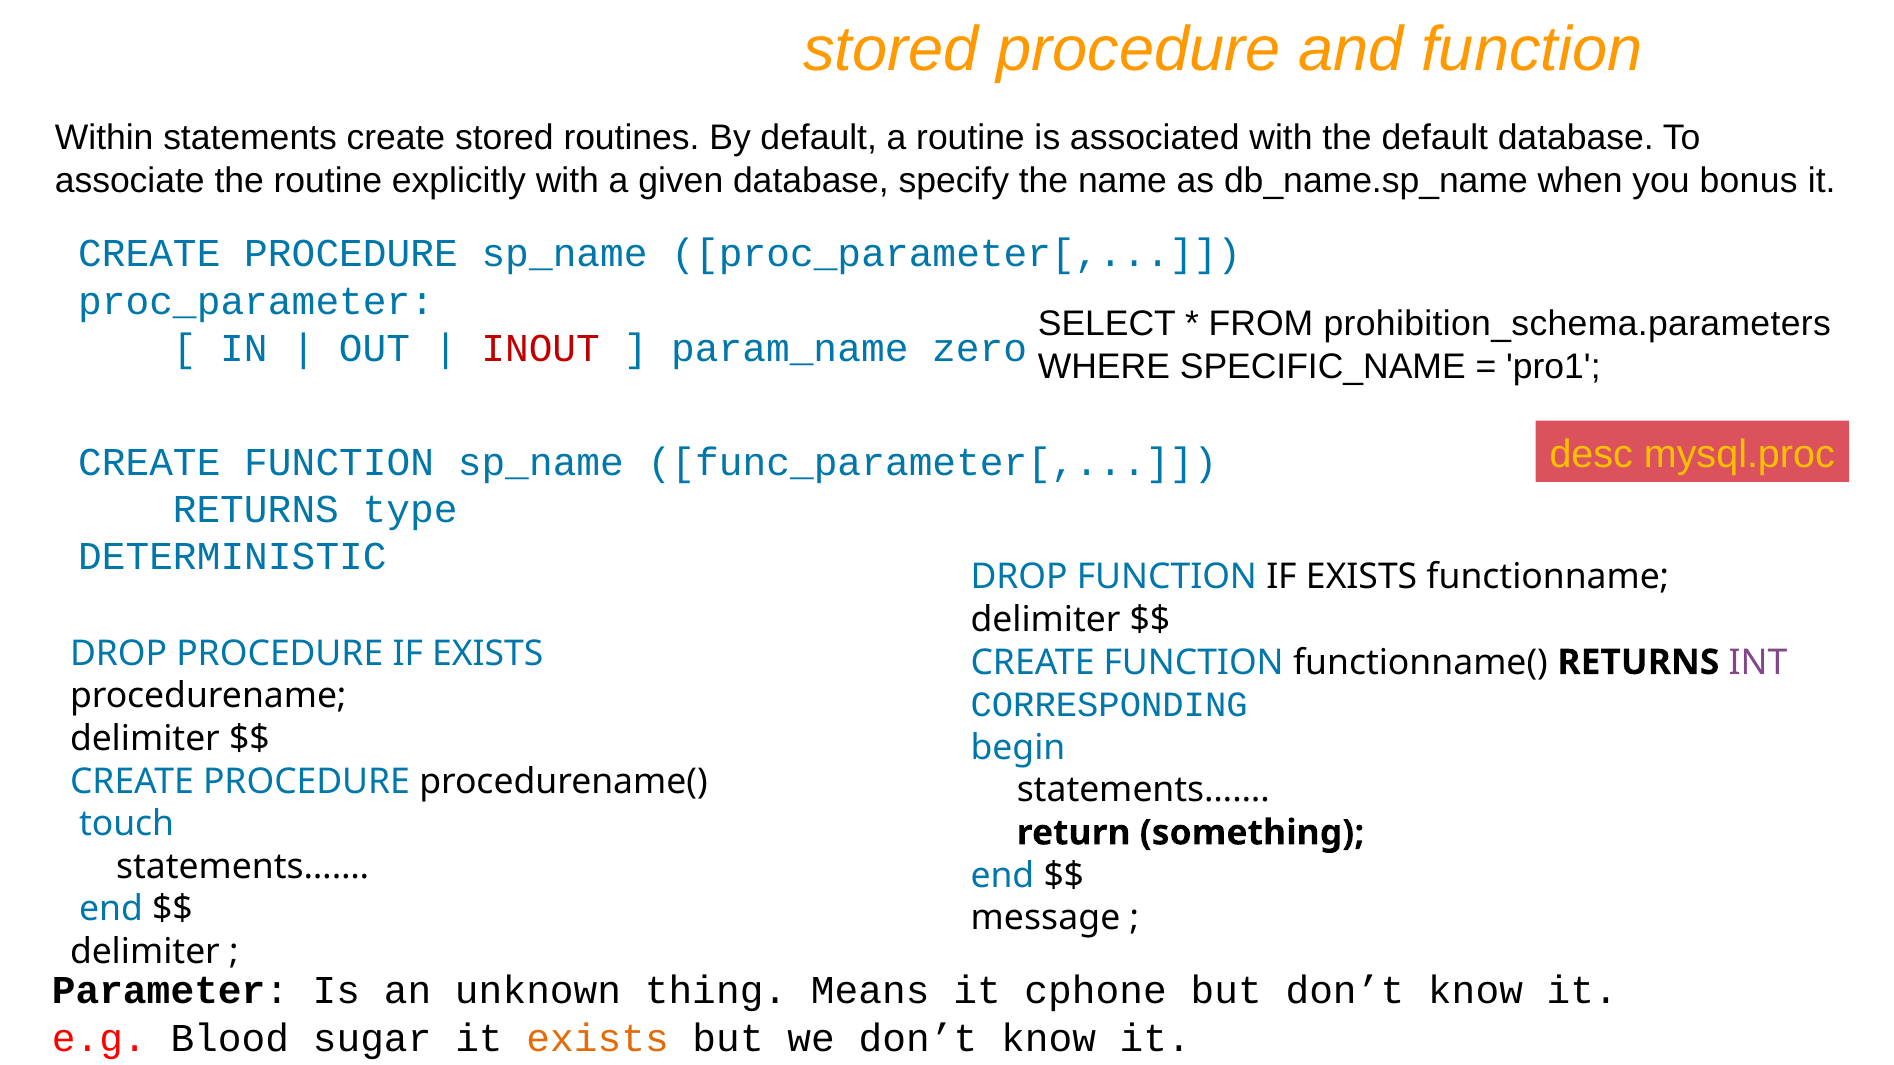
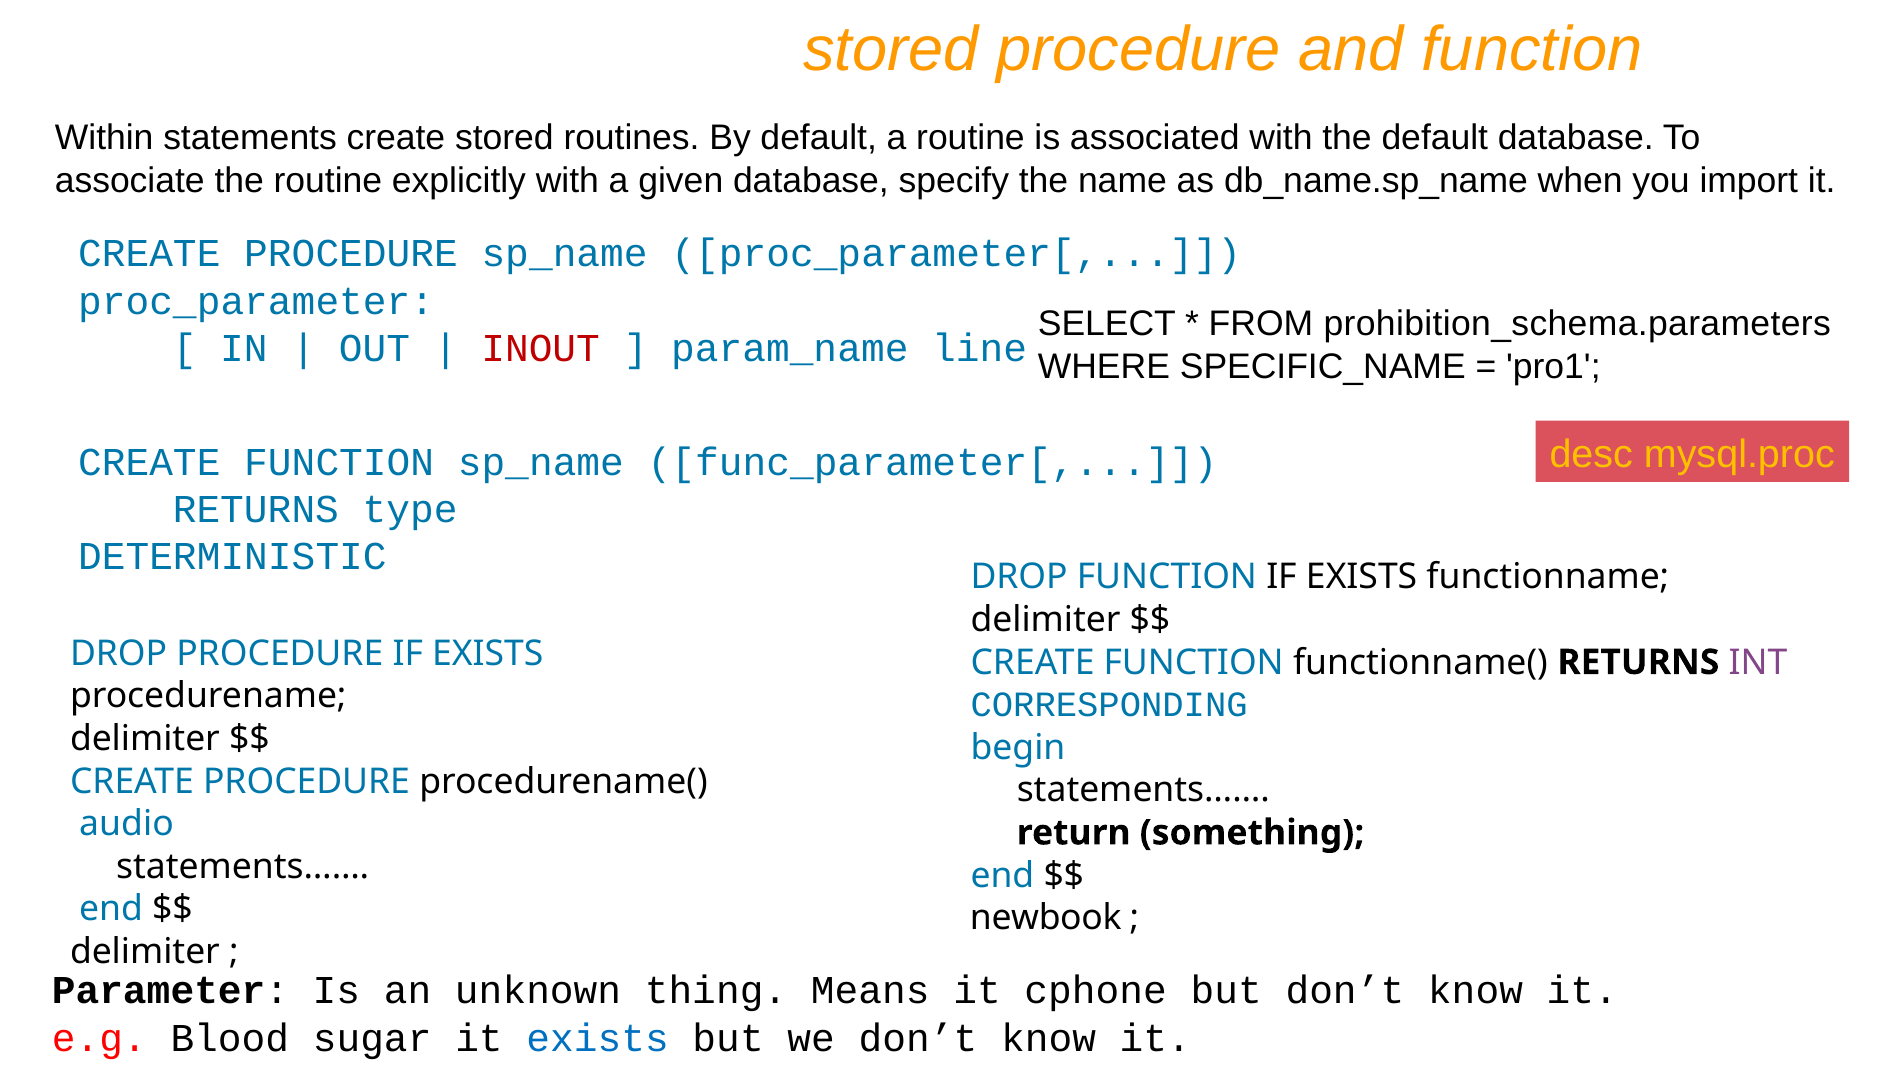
bonus: bonus -> import (1749, 181)
zero: zero -> line (980, 349)
touch: touch -> audio (127, 824)
message: message -> newbook (1046, 918)
exists colour: orange -> blue (598, 1039)
